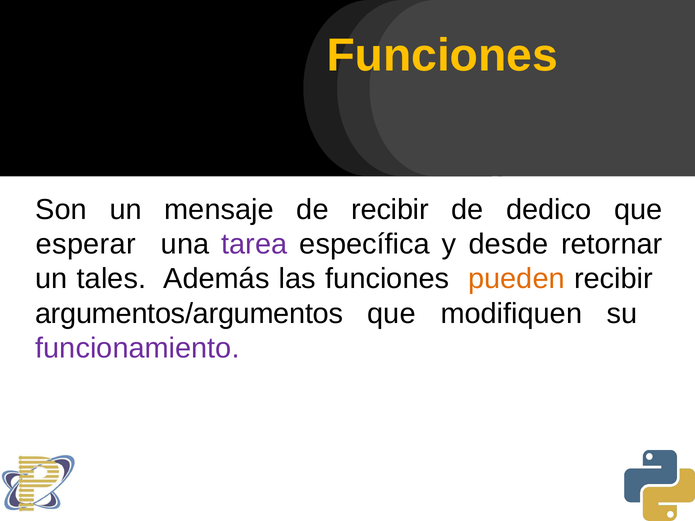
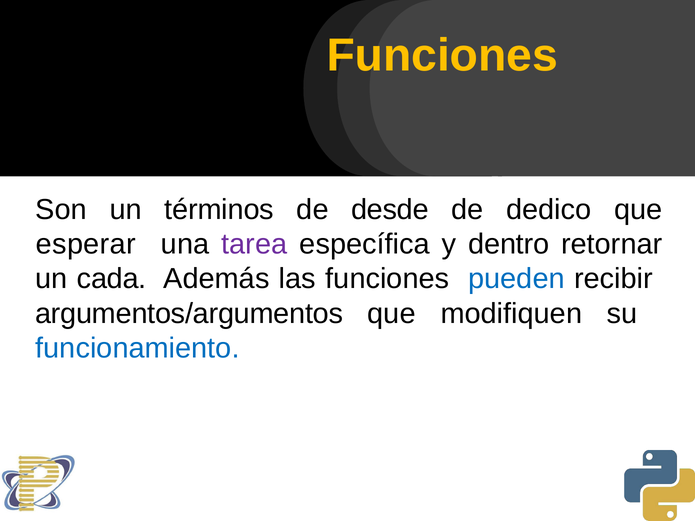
mensaje: mensaje -> términos (219, 210)
de recibir: recibir -> desde (390, 210)
desde: desde -> dentro (509, 244)
tales: tales -> cada (112, 279)
pueden colour: orange -> blue (516, 279)
funcionamiento colour: purple -> blue (137, 349)
